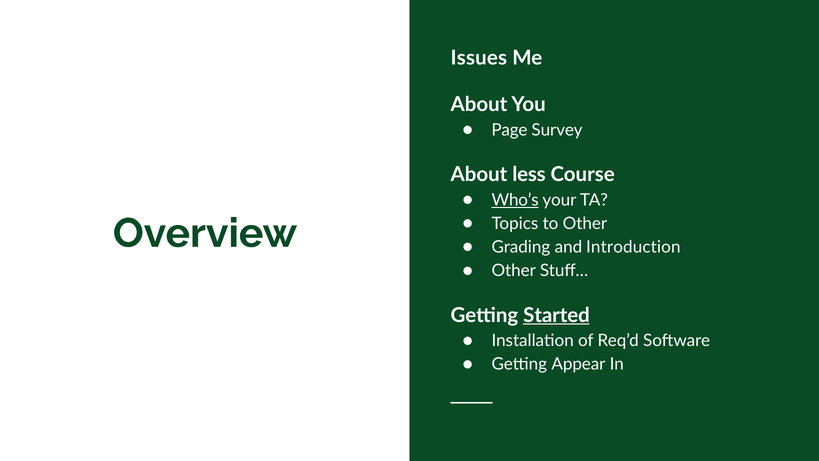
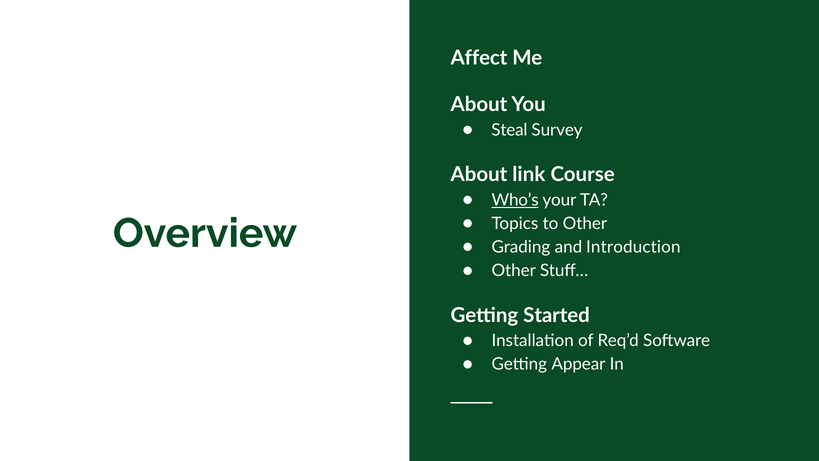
Issues: Issues -> Affect (479, 58)
Page: Page -> Steal (509, 130)
less: less -> link (529, 175)
Started underline: present -> none (557, 315)
